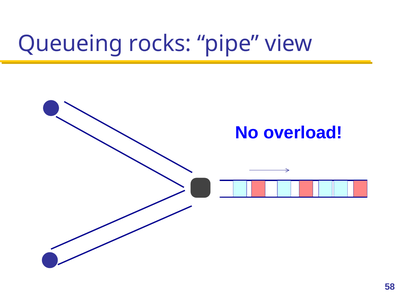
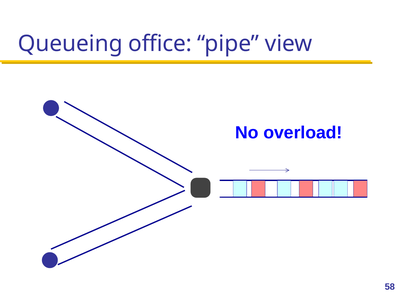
rocks: rocks -> office (160, 44)
